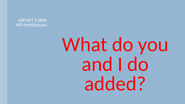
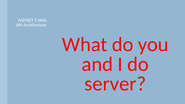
added: added -> server (115, 84)
